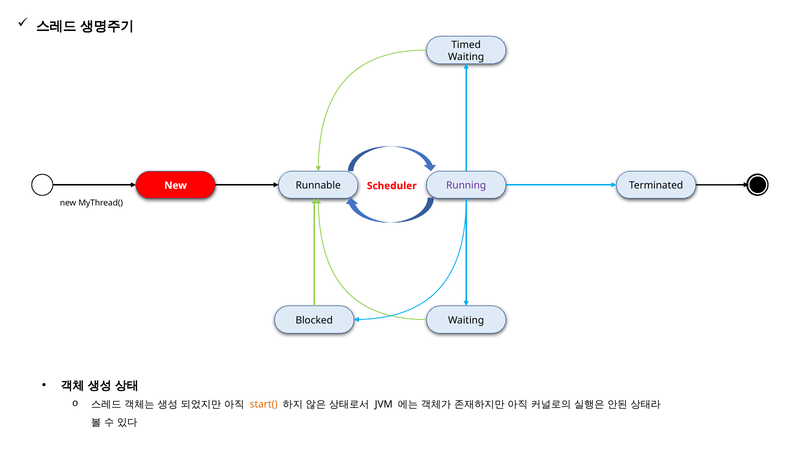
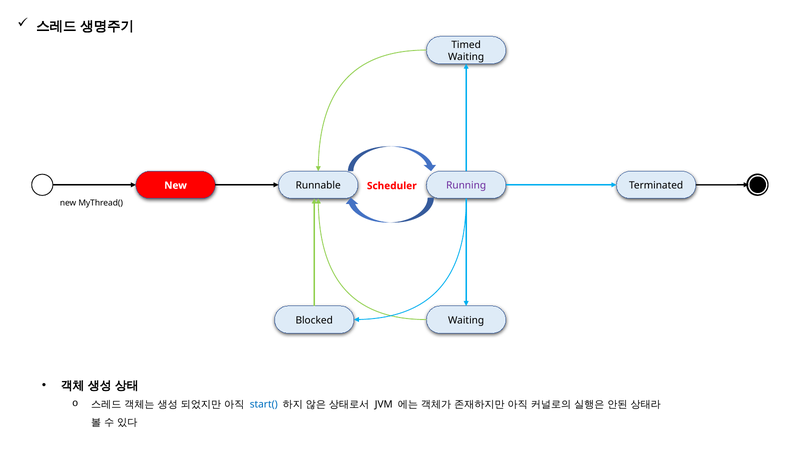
start( colour: orange -> blue (264, 404)
